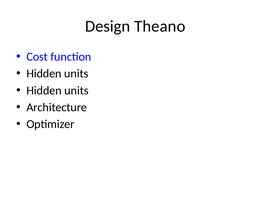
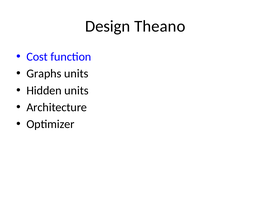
Hidden: Hidden -> Graphs (44, 74)
